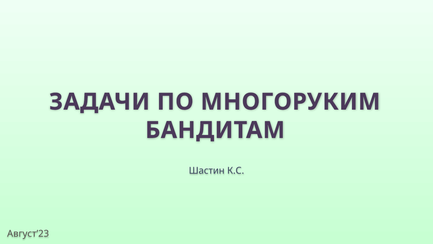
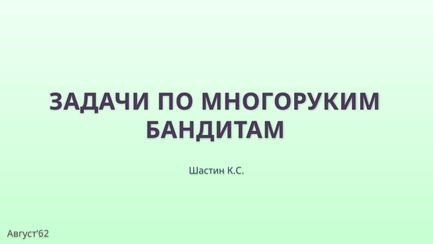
Август’23: Август’23 -> Август’62 (28, 233)
